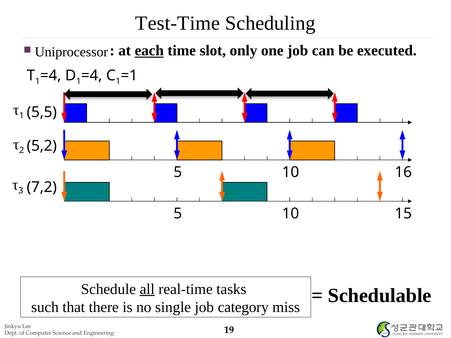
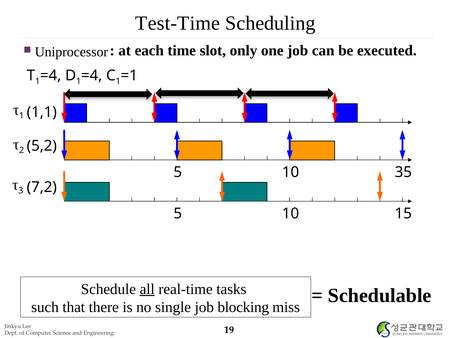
each underline: present -> none (149, 51)
5,5: 5,5 -> 1,1 (42, 112)
16: 16 -> 35 (403, 172)
category: category -> blocking (243, 307)
